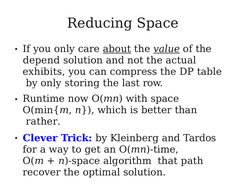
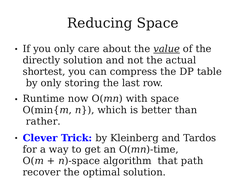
about underline: present -> none (117, 49)
depend: depend -> directly (41, 60)
exhibits: exhibits -> shortest (44, 71)
